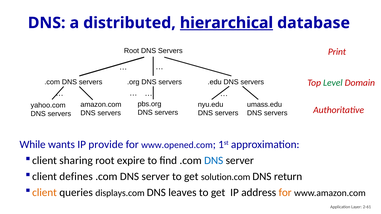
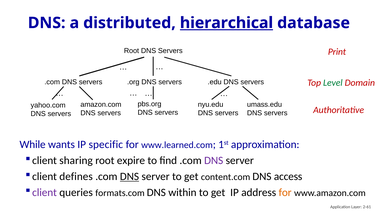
provide: provide -> specific (106, 145)
www.opened.com: www.opened.com -> www.learned.com (177, 145)
DNS colour: blue -> purple (214, 161)
DNS underline: none -> present (129, 177)
solution.com: solution.com -> content.com (226, 177)
return: return -> access (288, 177)
client colour: orange -> purple (45, 193)
displays.com: displays.com -> formats.com (120, 193)
leaves: leaves -> within (182, 193)
